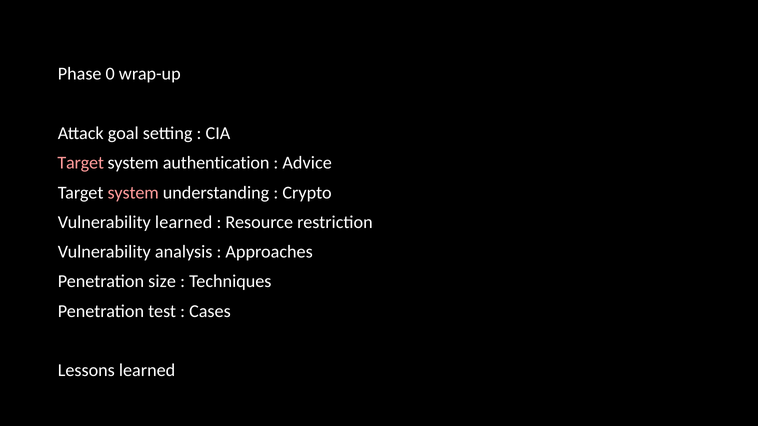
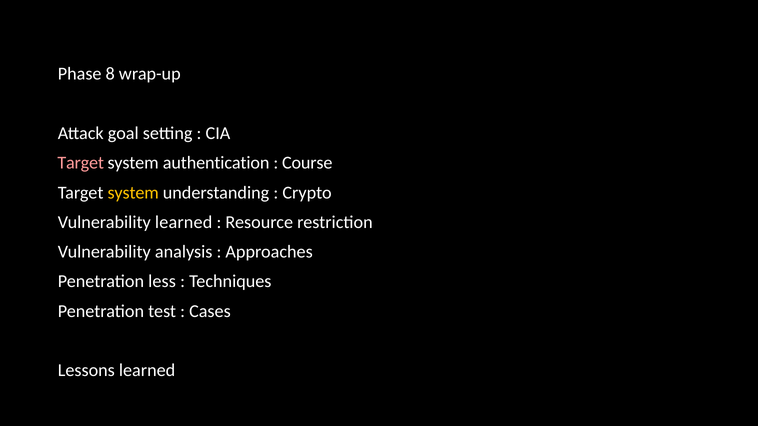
0: 0 -> 8 (110, 74)
Advice: Advice -> Course (307, 163)
system colour: pink -> yellow (133, 193)
size: size -> less (162, 282)
